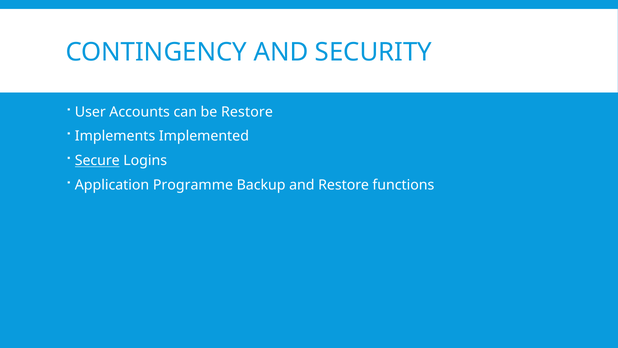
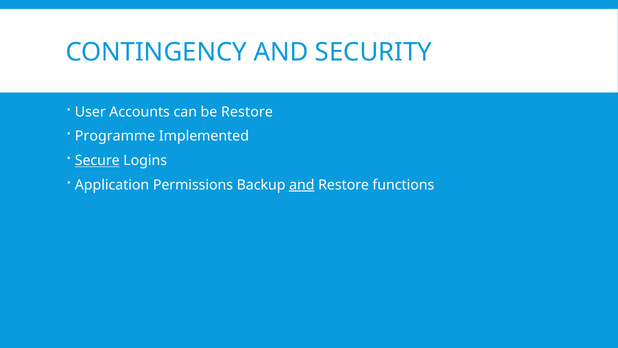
Implements: Implements -> Programme (115, 136)
Programme: Programme -> Permissions (193, 185)
and underline: none -> present (302, 185)
